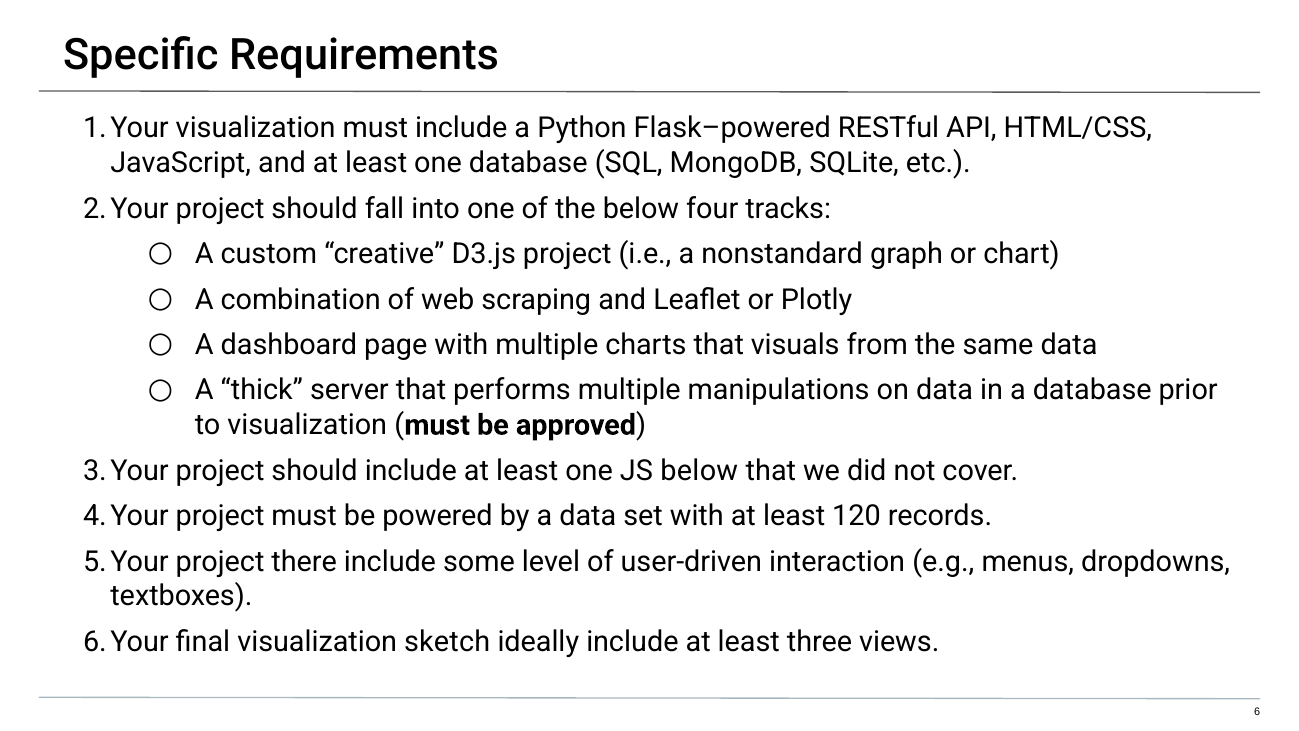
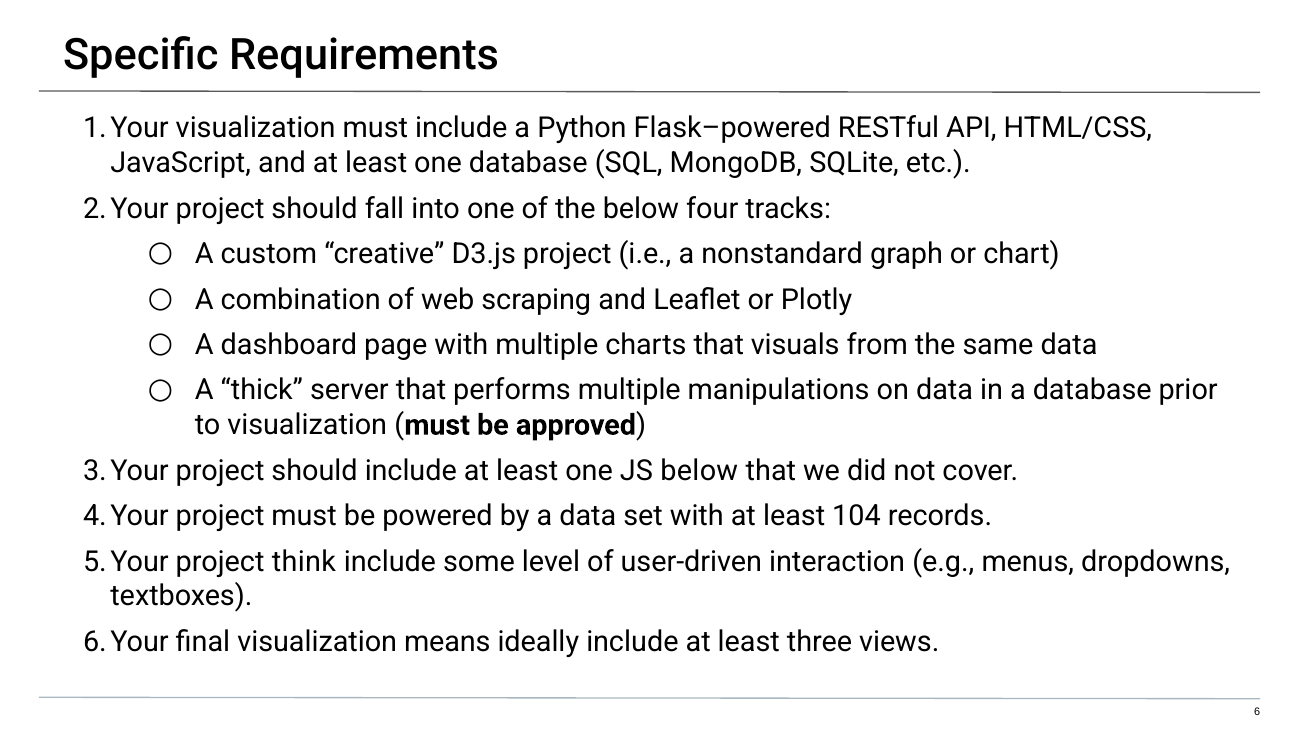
120: 120 -> 104 (857, 516)
there: there -> think (304, 561)
sketch: sketch -> means (447, 641)
